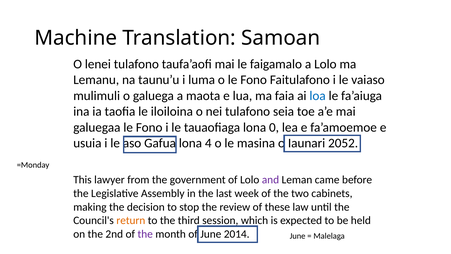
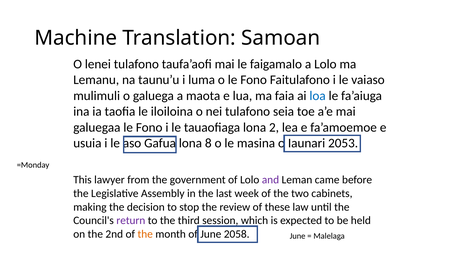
0: 0 -> 2 (274, 127)
4: 4 -> 8 (208, 143)
2052: 2052 -> 2053 (343, 143)
return colour: orange -> purple (131, 220)
the colour: purple -> orange (145, 234)
2014: 2014 -> 2058 (237, 234)
